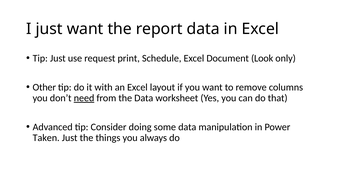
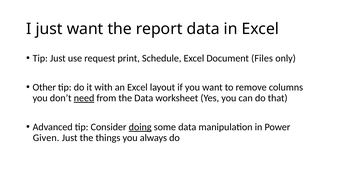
Look: Look -> Files (262, 58)
doing underline: none -> present (140, 127)
Taken: Taken -> Given (46, 138)
